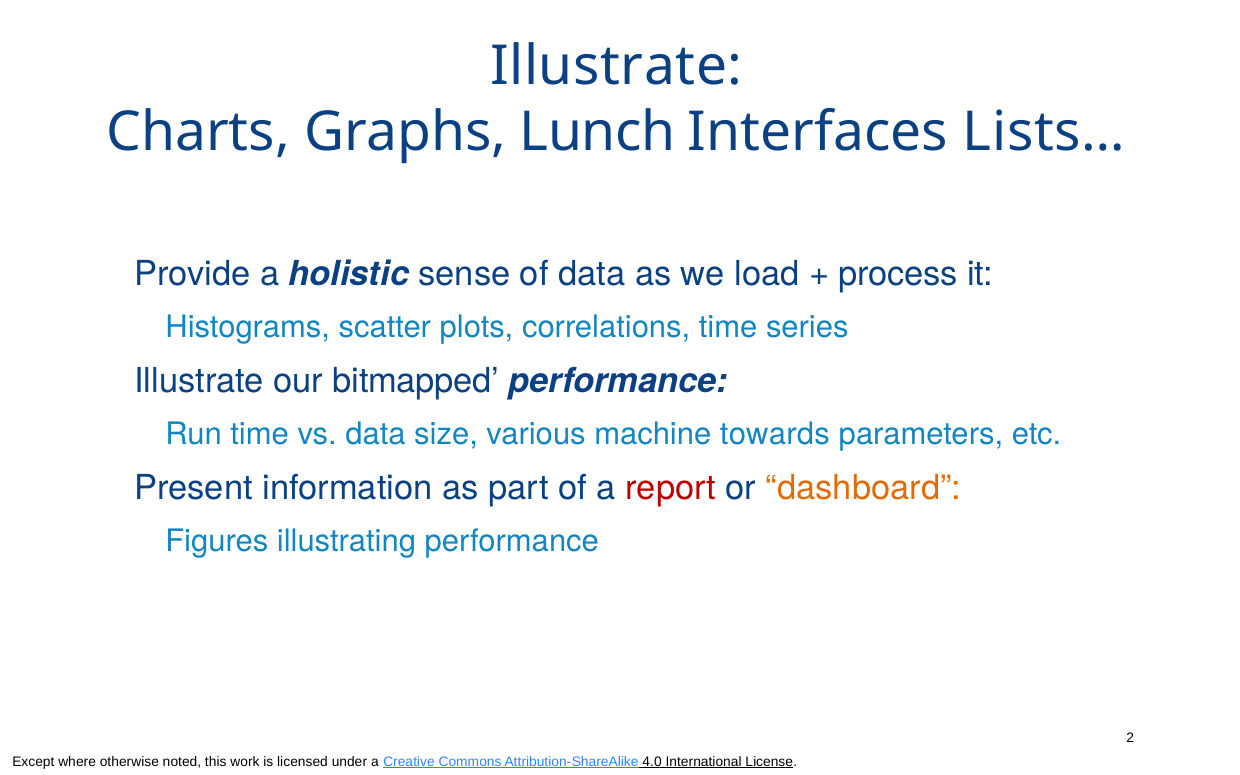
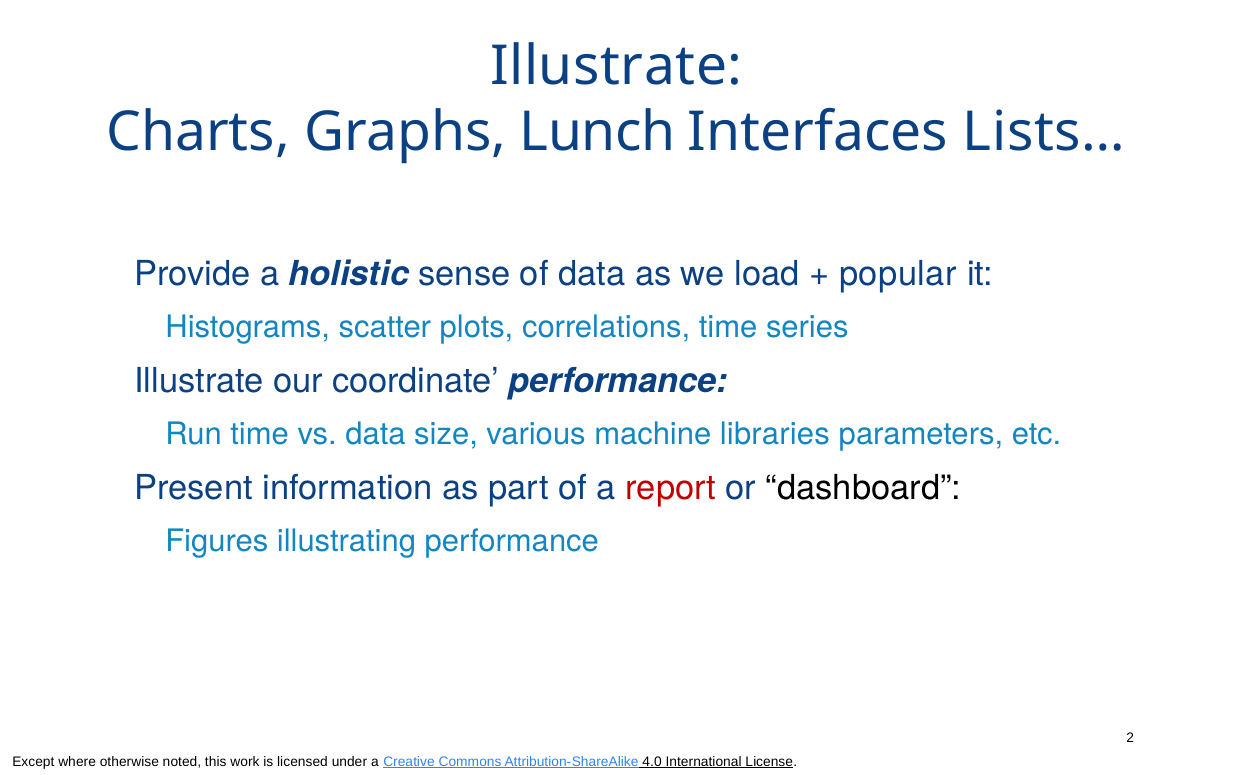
process: process -> popular (898, 274)
bitmapped: bitmapped -> coordinate (416, 381)
towards: towards -> libraries (775, 434)
dashboard colour: orange -> black (864, 488)
